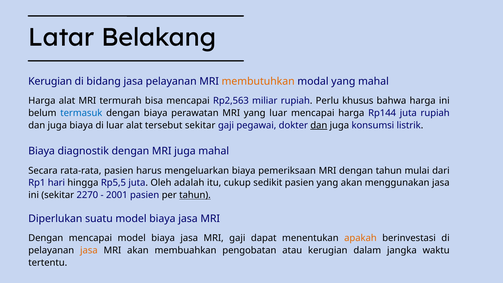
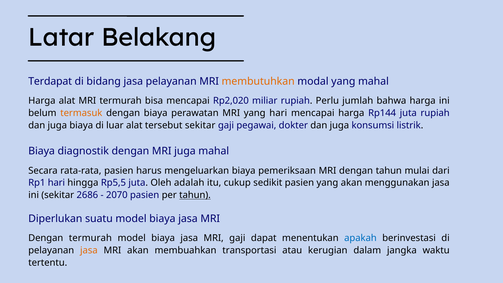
Kerugian: Kerugian -> Terdapat (50, 81)
Rp2,563: Rp2,563 -> Rp2,020 (231, 101)
khusus: khusus -> jumlah (358, 101)
termasuk colour: blue -> orange (81, 113)
yang luar: luar -> hari (278, 113)
dan underline: present -> none (319, 125)
2270: 2270 -> 2686 (87, 195)
2001: 2001 -> 2070 (117, 195)
Dengan mencapai: mencapai -> termurah (90, 238)
apakah colour: orange -> blue (360, 238)
pengobatan: pengobatan -> transportasi (249, 250)
